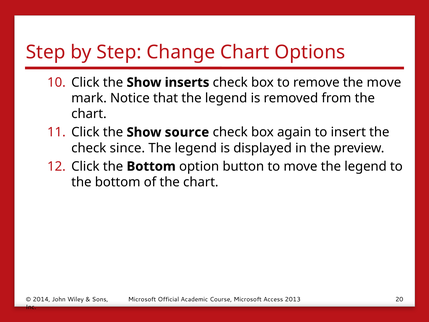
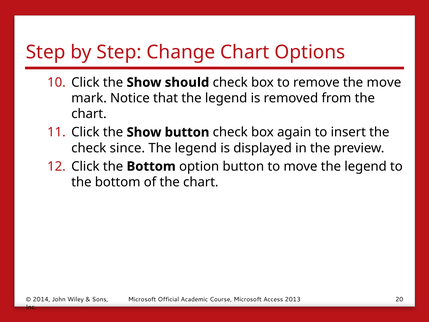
inserts: inserts -> should (187, 82)
Show source: source -> button (187, 132)
